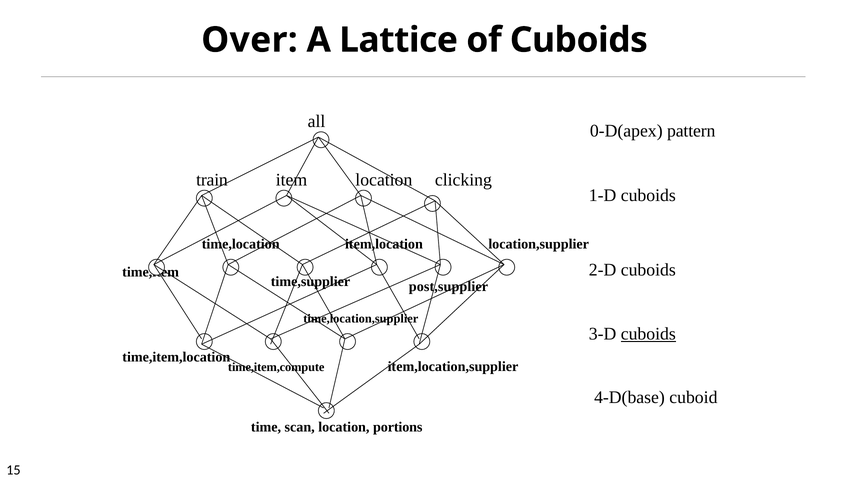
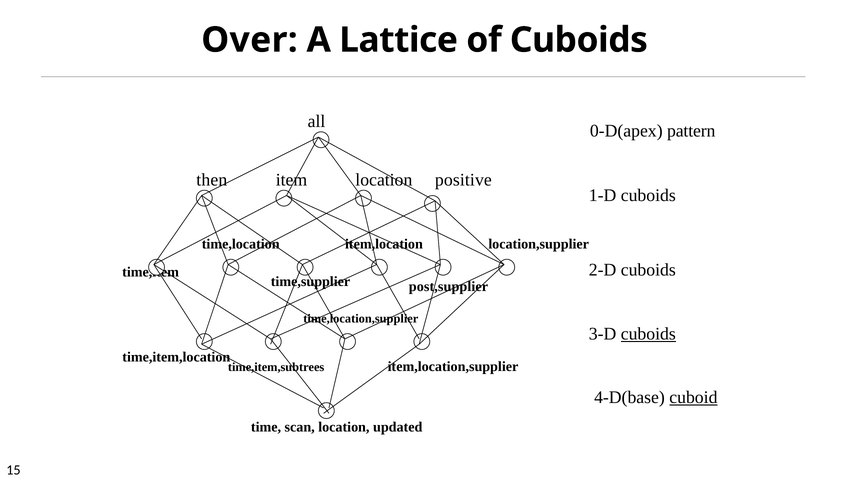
train: train -> then (212, 179)
clicking: clicking -> positive (463, 179)
time,item,compute: time,item,compute -> time,item,subtrees (276, 367)
cuboid underline: none -> present (693, 397)
portions: portions -> updated (398, 426)
